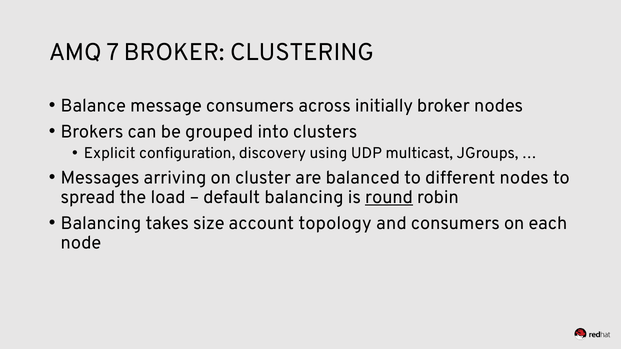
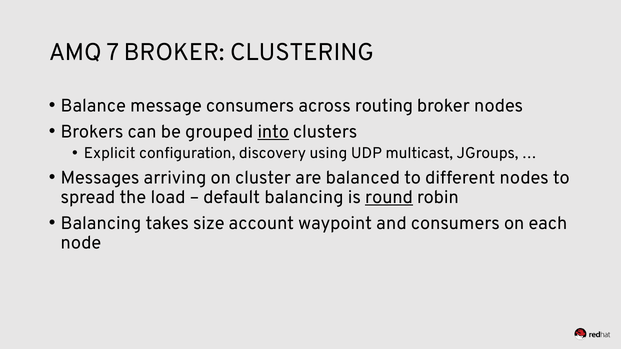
initially: initially -> routing (384, 106)
into underline: none -> present (273, 132)
topology: topology -> waypoint (335, 223)
